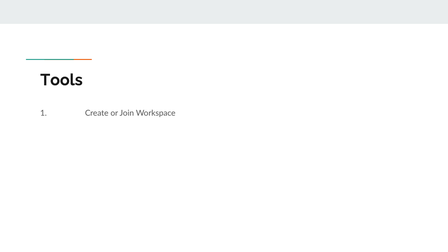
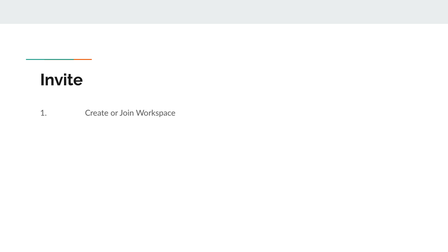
Tools: Tools -> Invite (62, 80)
